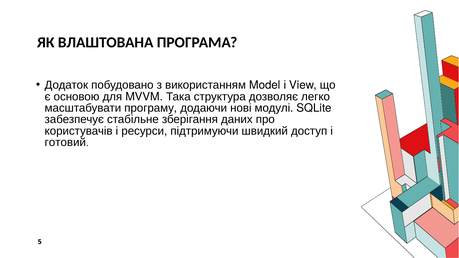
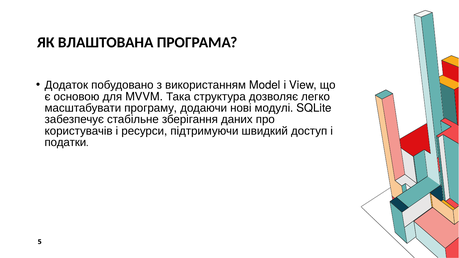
готовий: готовий -> податки (65, 143)
